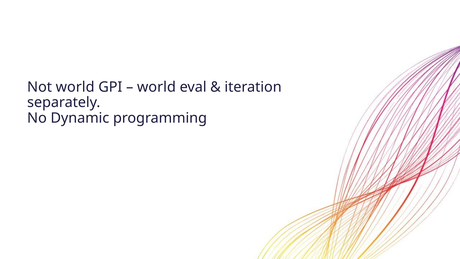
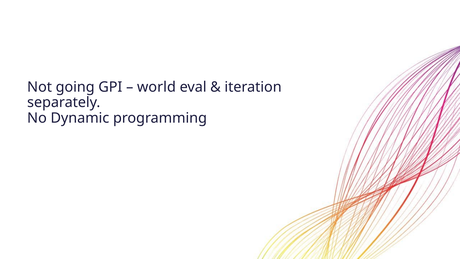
Not world: world -> going (75, 87)
